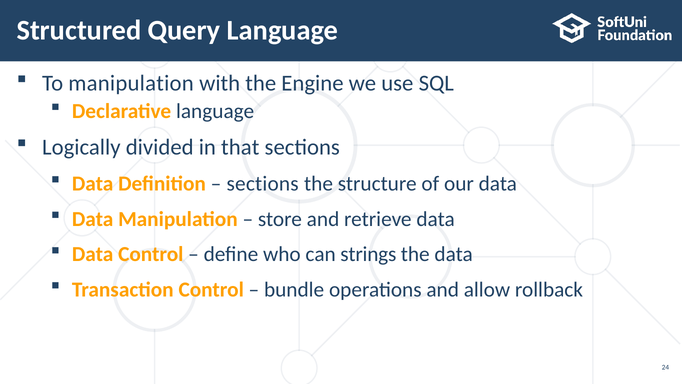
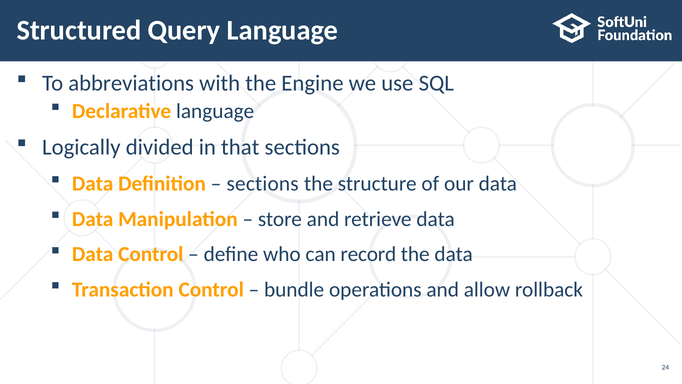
To manipulation: manipulation -> abbreviations (131, 83)
strings: strings -> record (368, 254)
